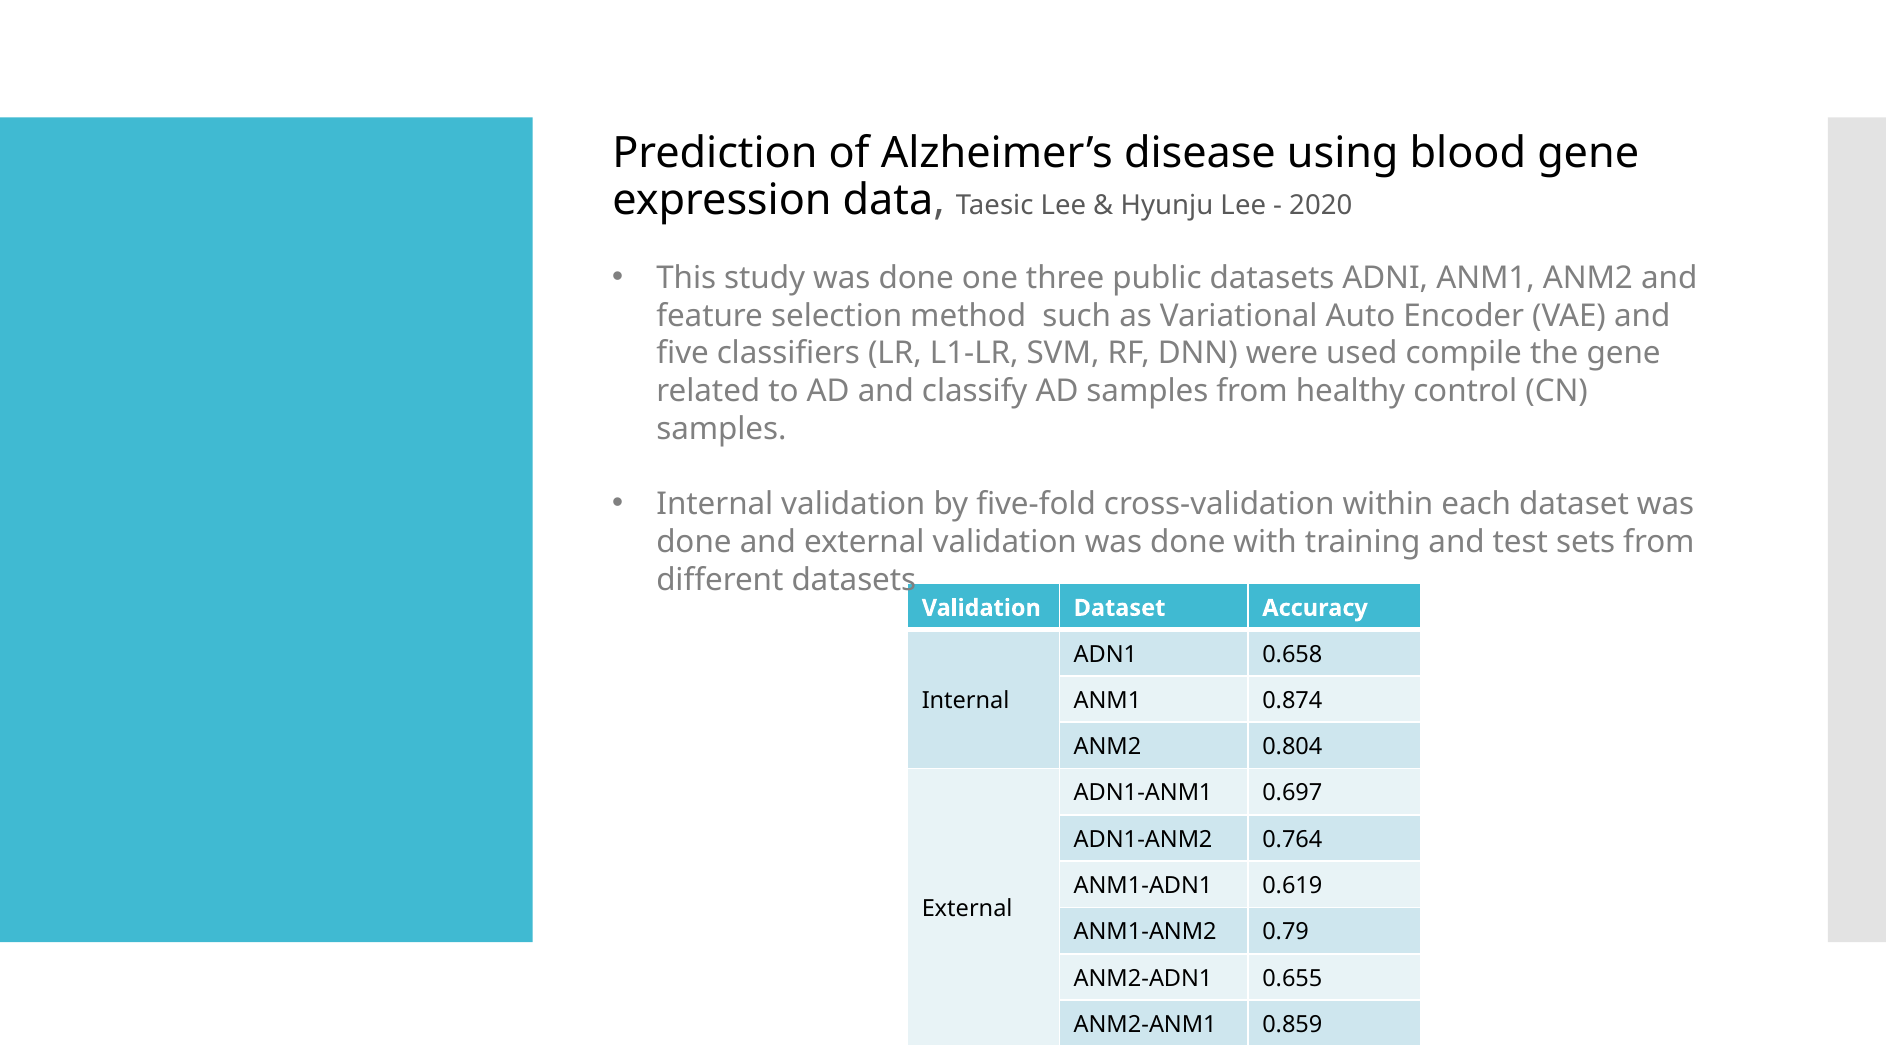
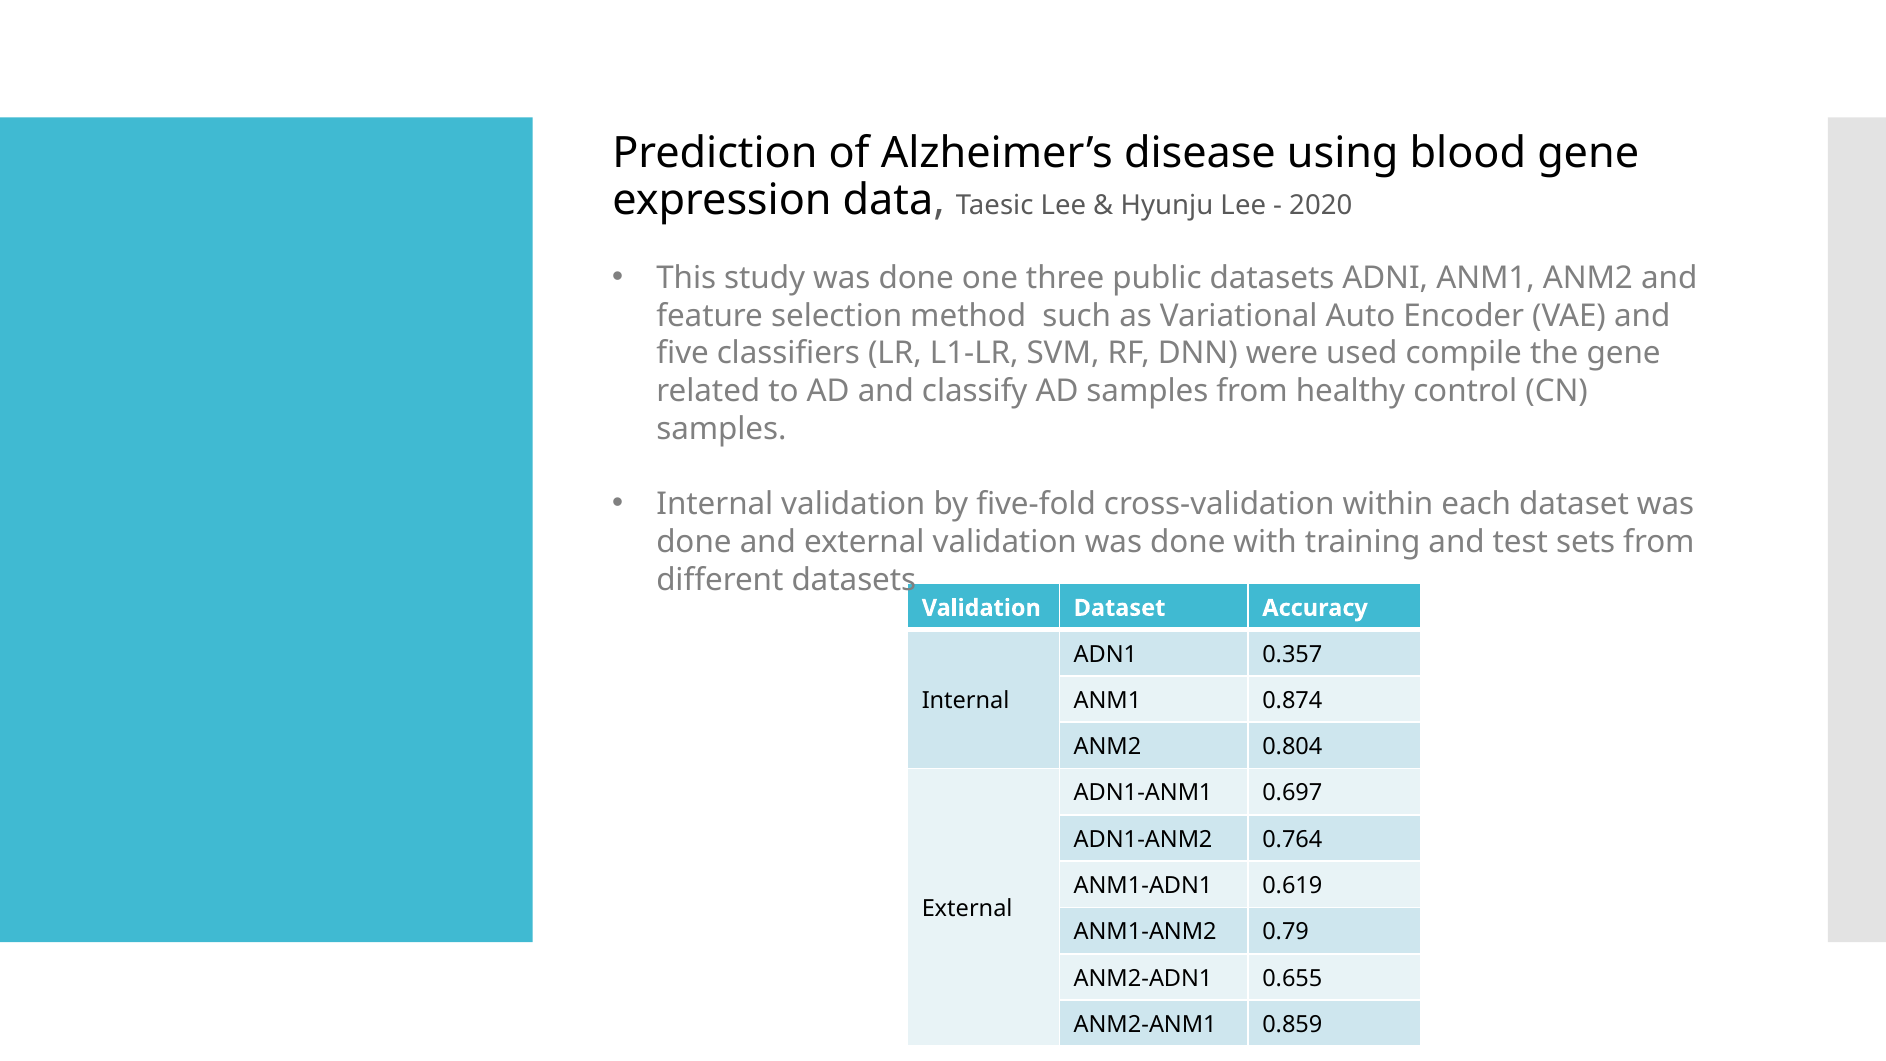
0.658: 0.658 -> 0.357 (1292, 654)
